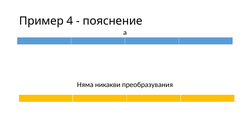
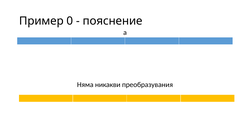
4: 4 -> 0 (70, 21)
